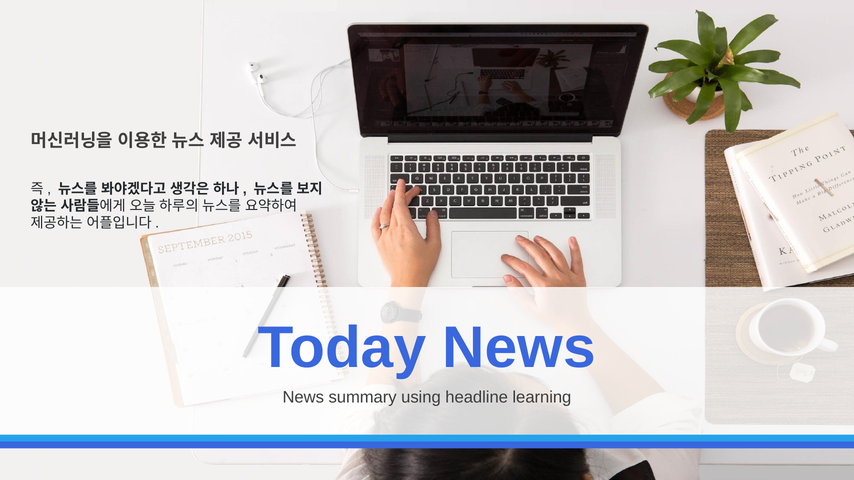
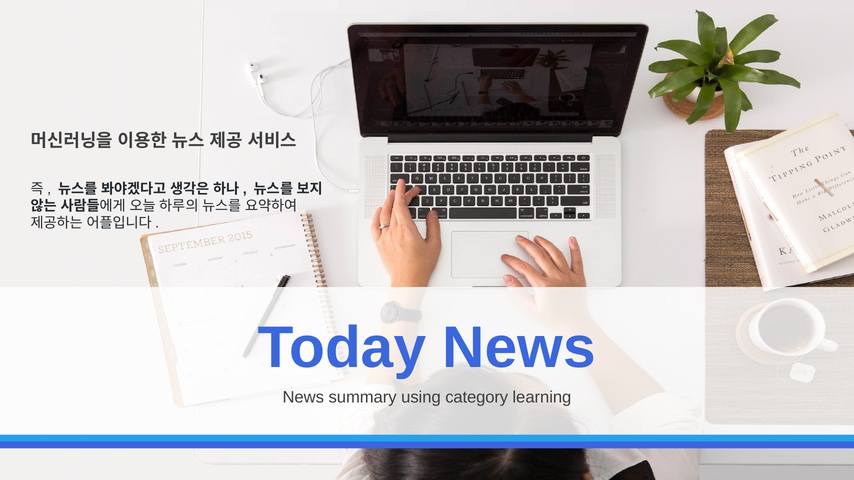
headline: headline -> category (477, 397)
